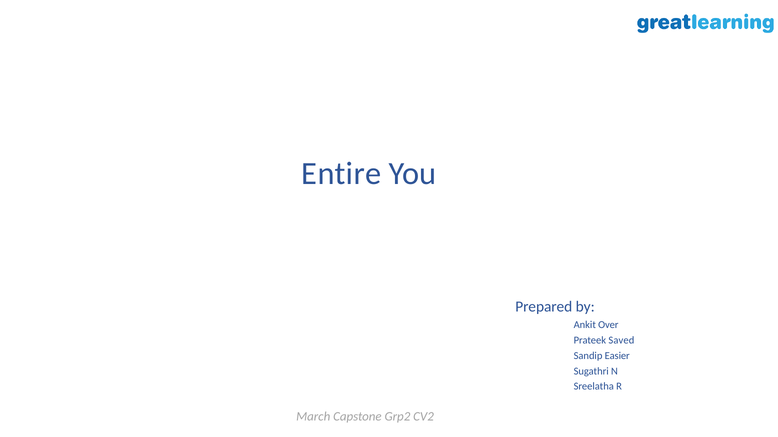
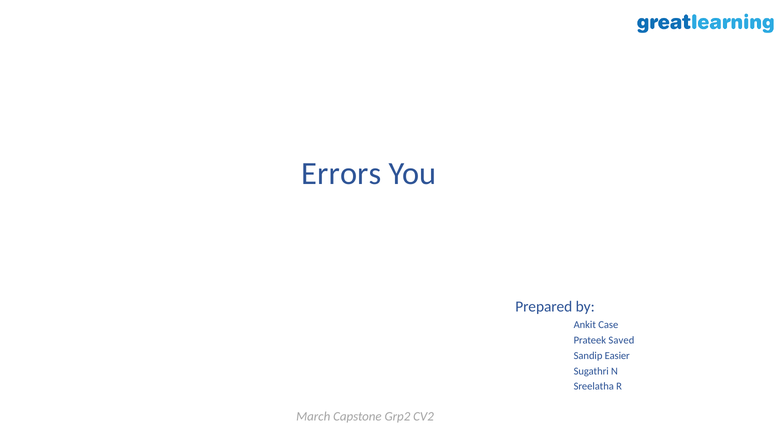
Entire: Entire -> Errors (341, 174)
Over: Over -> Case (608, 325)
